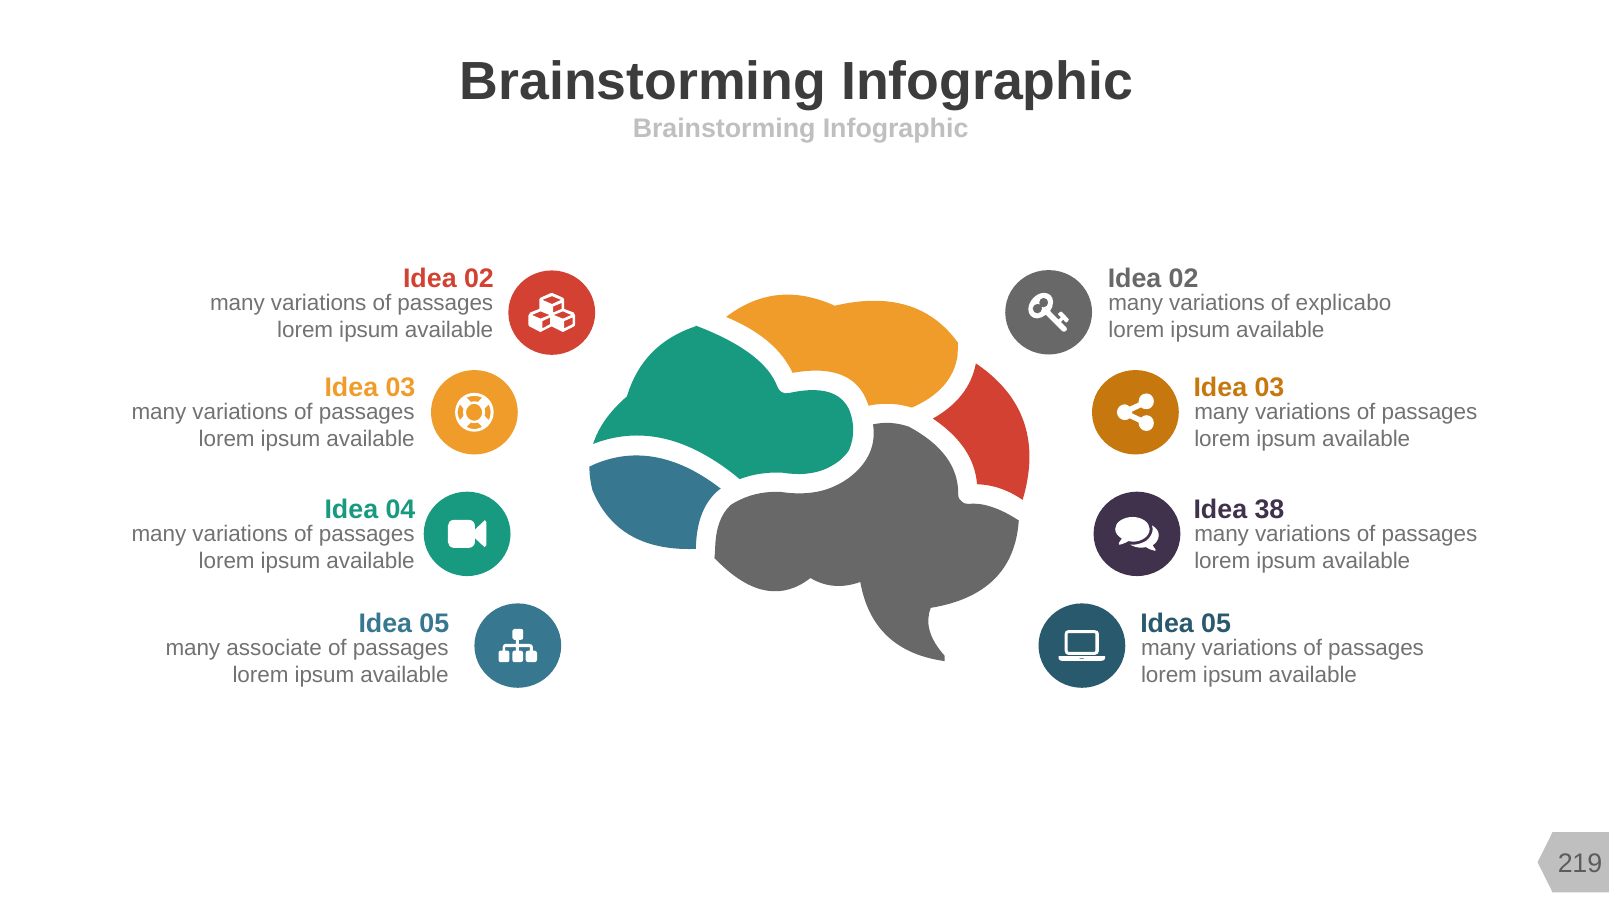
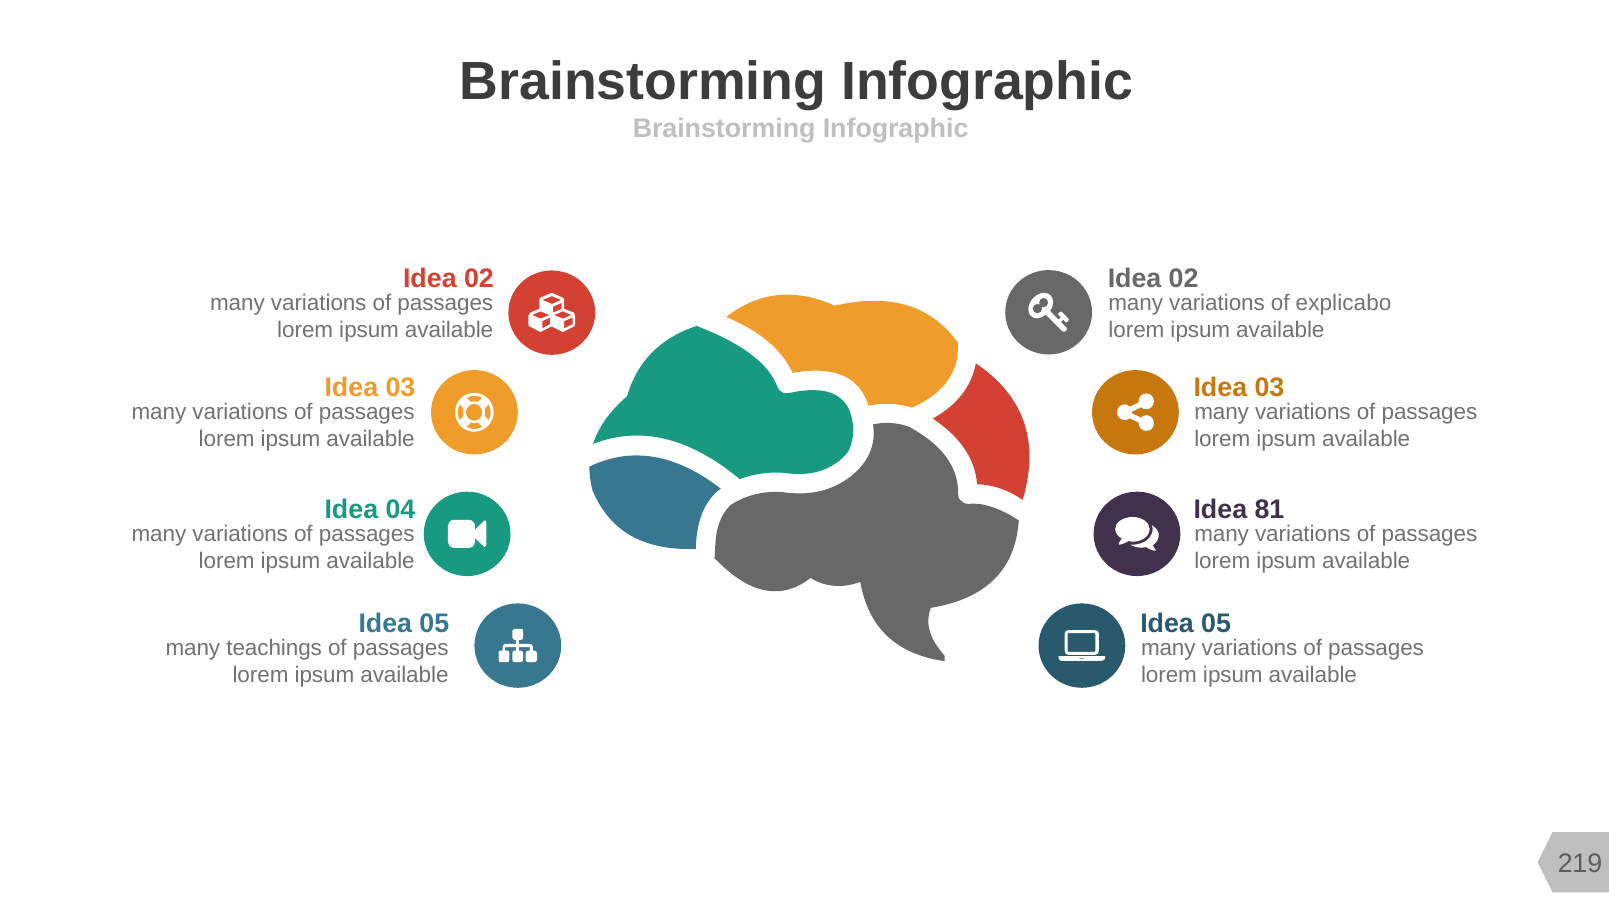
38: 38 -> 81 (1269, 509)
associate: associate -> teachings (274, 648)
